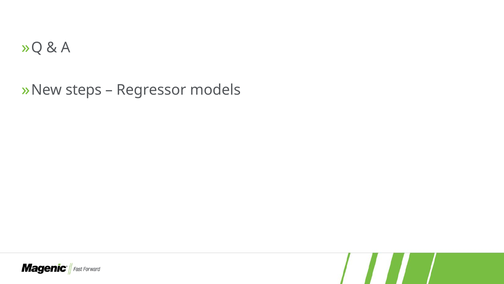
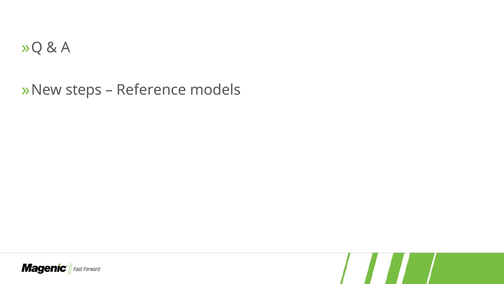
Regressor: Regressor -> Reference (151, 90)
